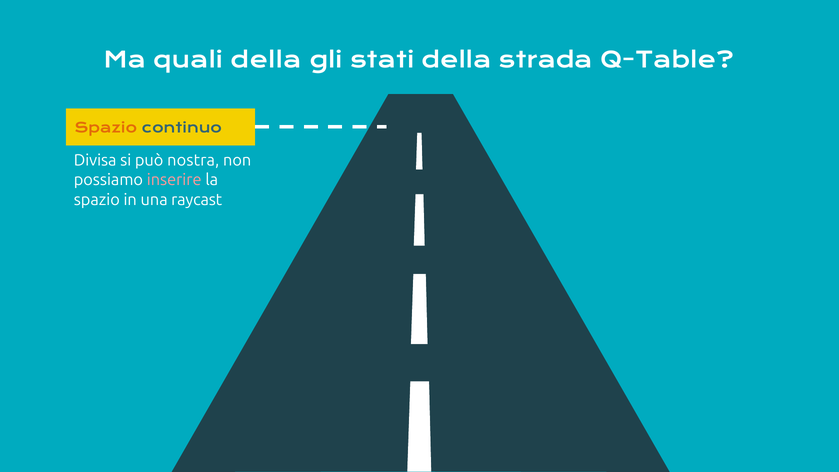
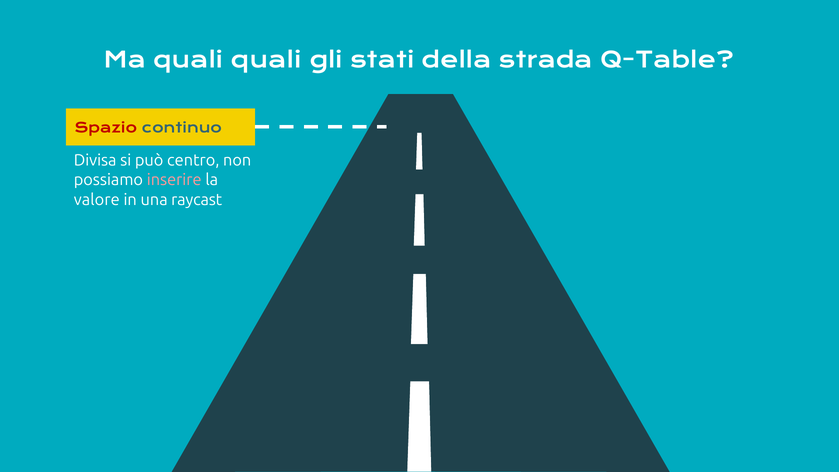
quali della: della -> quali (266, 60)
Spazio colour: orange -> red (106, 128)
nostra: nostra -> centro (193, 160)
spazio: spazio -> valore (97, 200)
